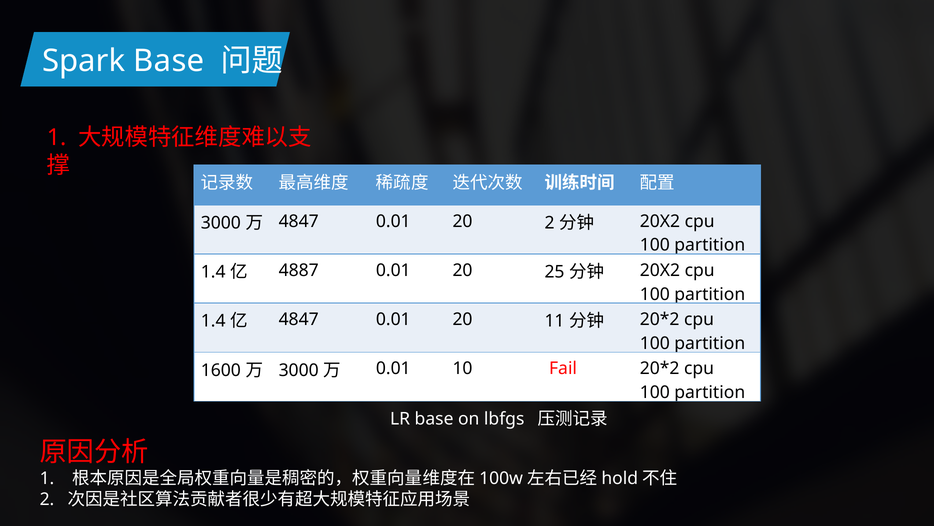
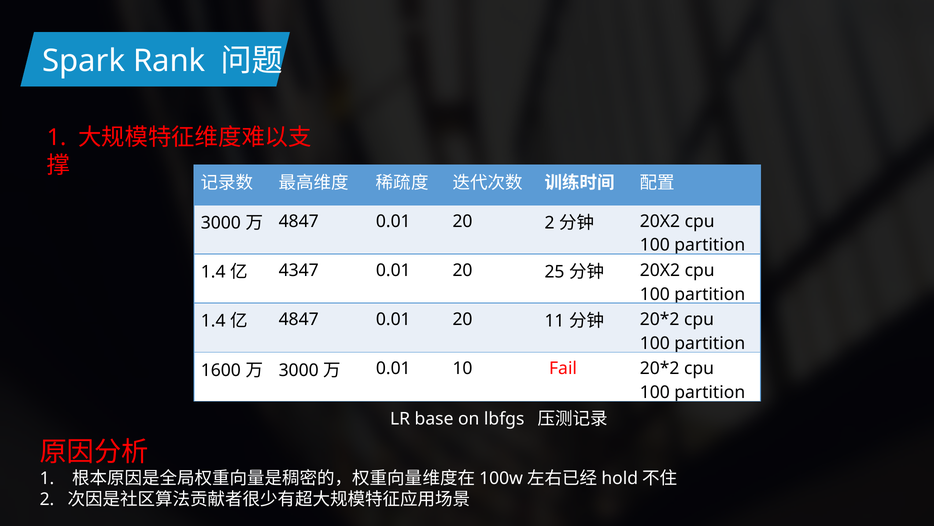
Spark Base: Base -> Rank (169, 61)
4887: 4887 -> 4347 (299, 270)
